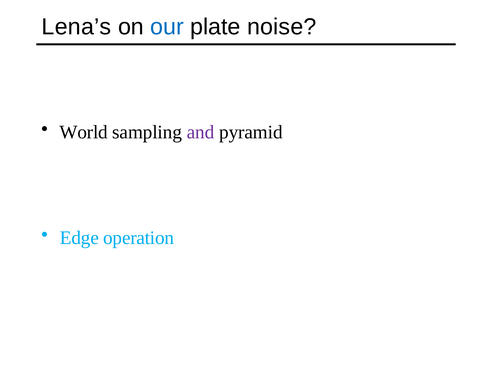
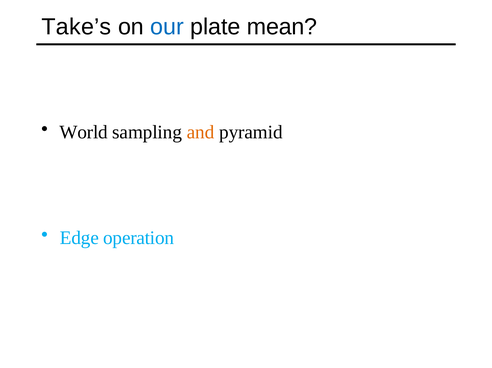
Lena’s: Lena’s -> Take’s (76, 27)
noise: noise -> mean (282, 27)
and colour: purple -> orange (201, 132)
